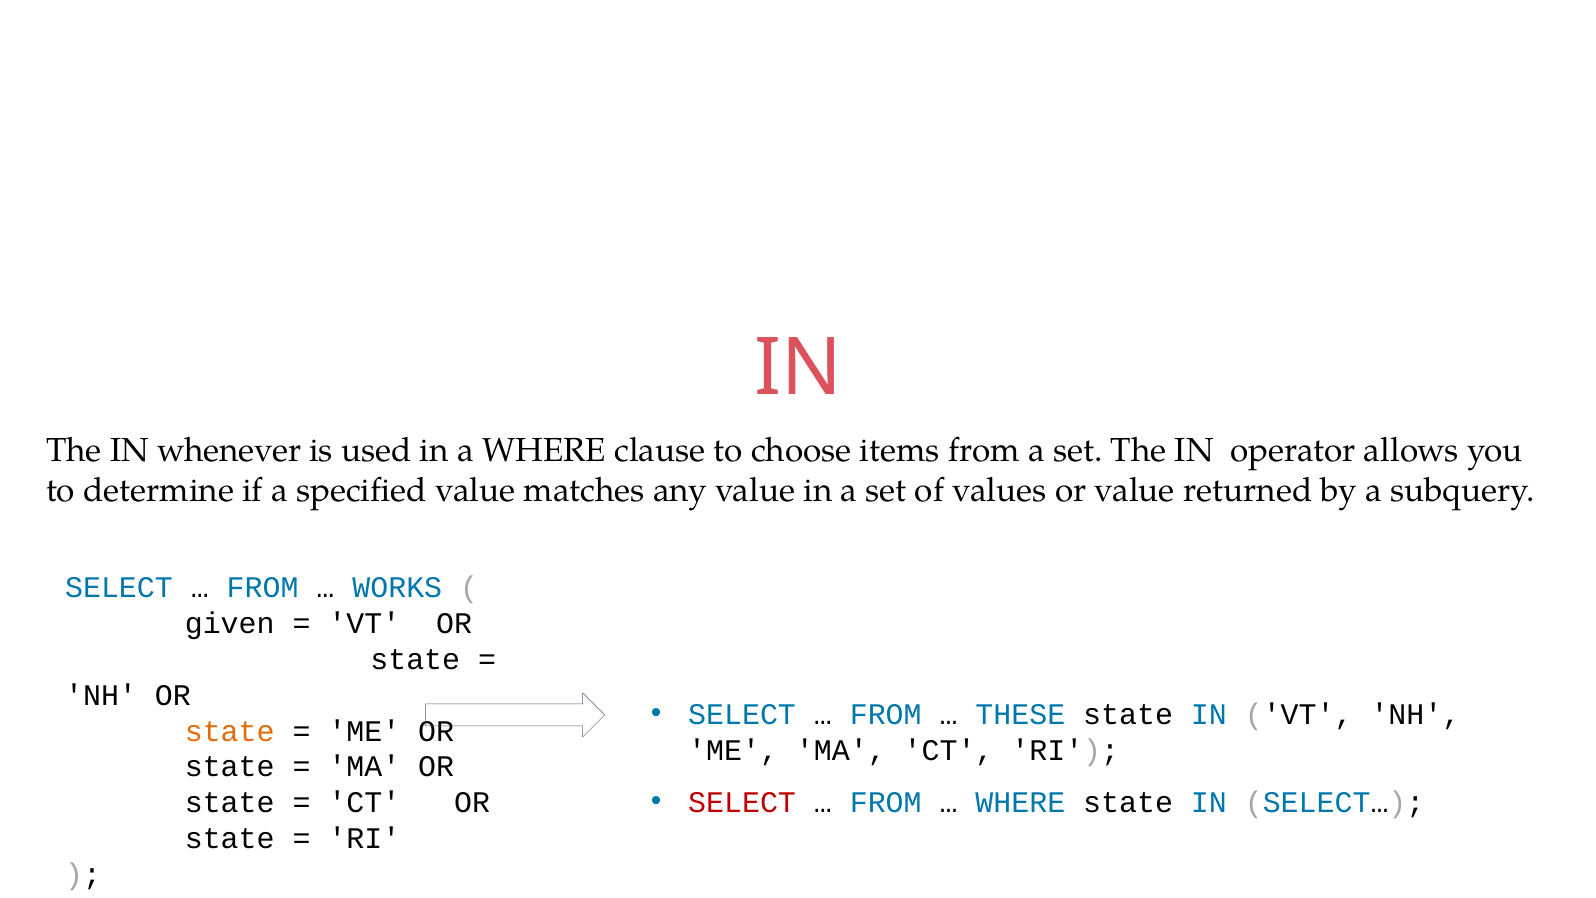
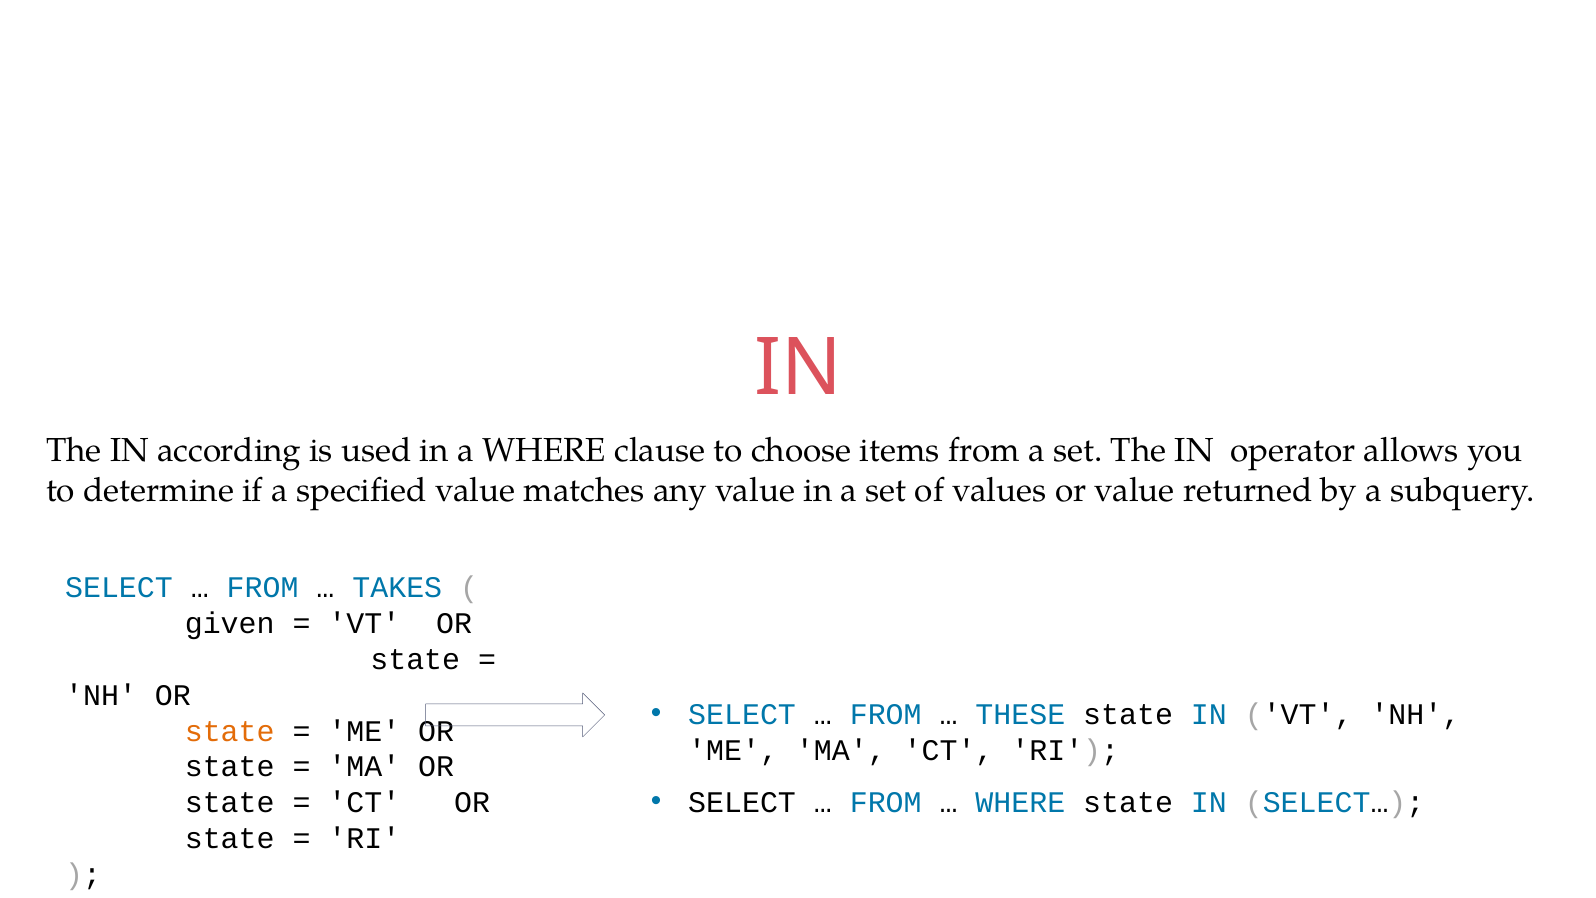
whenever: whenever -> according (229, 451)
WORKS: WORKS -> TAKES (397, 587)
SELECT colour: red -> black (742, 802)
